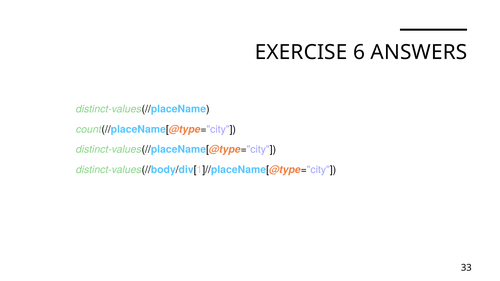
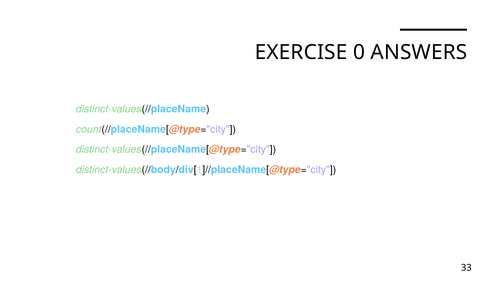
6: 6 -> 0 (359, 52)
